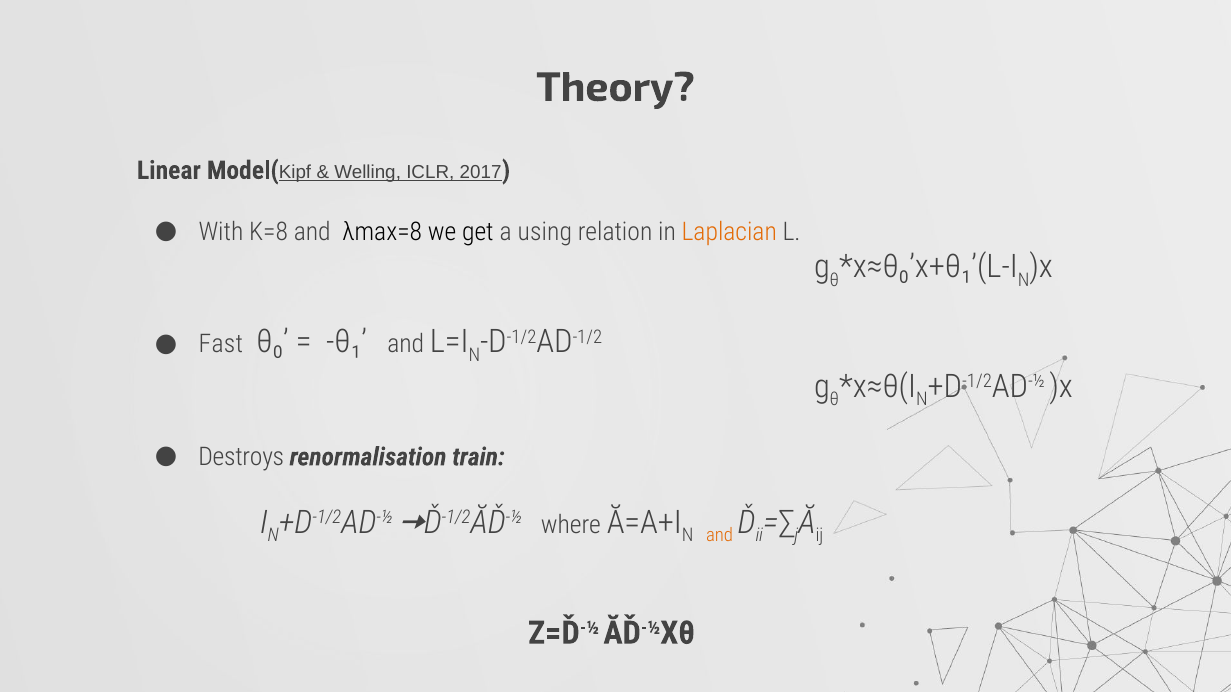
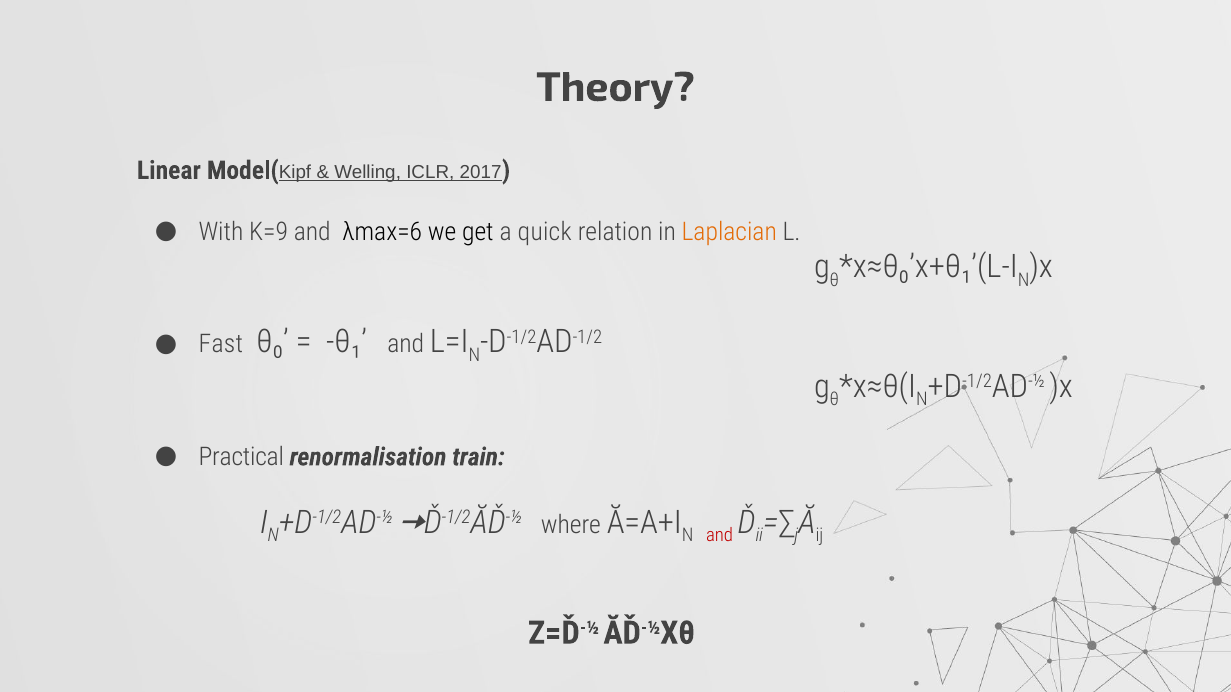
K=8: K=8 -> K=9 (269, 232)
λmax=8: λmax=8 -> λmax=6 (382, 232)
using: using -> quick (545, 232)
Destroys: Destroys -> Practical (241, 457)
and colour: orange -> red (720, 536)
